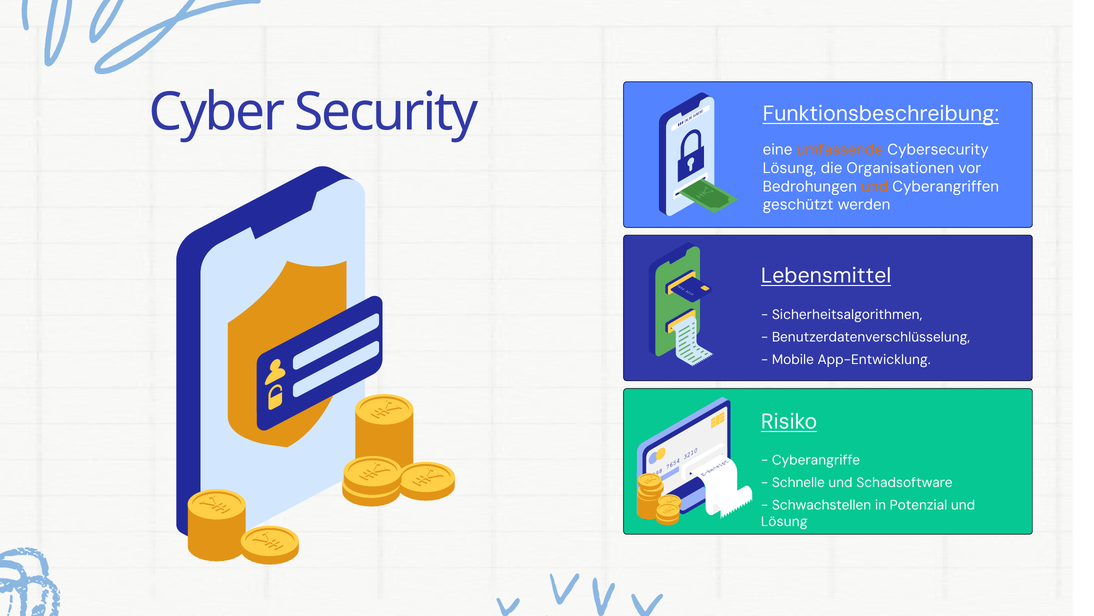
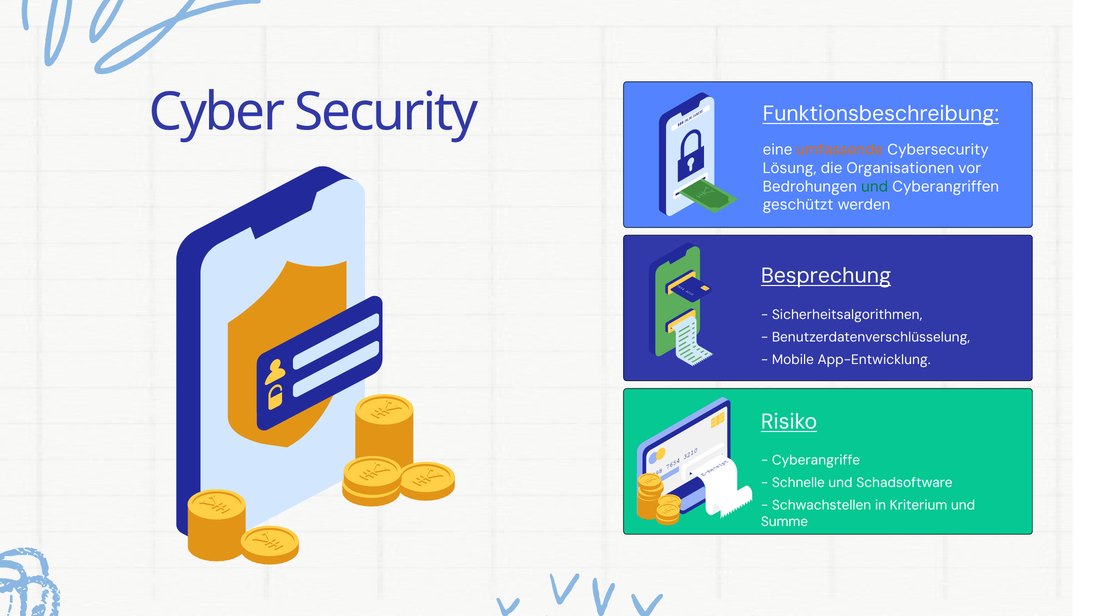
und colour: orange -> green (875, 186)
Lebensmittel: Lebensmittel -> Besprechung (826, 276)
Potenzial: Potenzial -> Kriterium (919, 505)
Lösung: Lösung -> Summe (784, 521)
